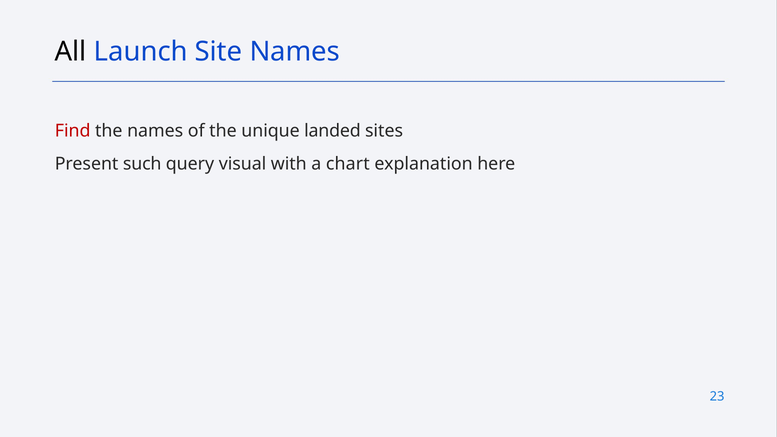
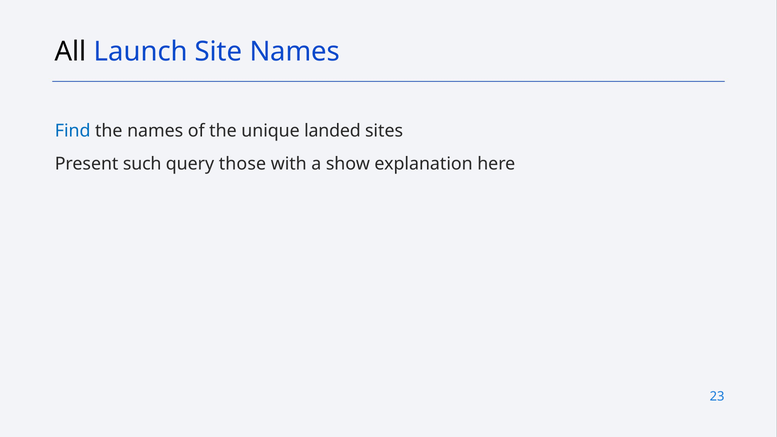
Find colour: red -> blue (73, 131)
visual: visual -> those (242, 164)
chart: chart -> show (348, 164)
